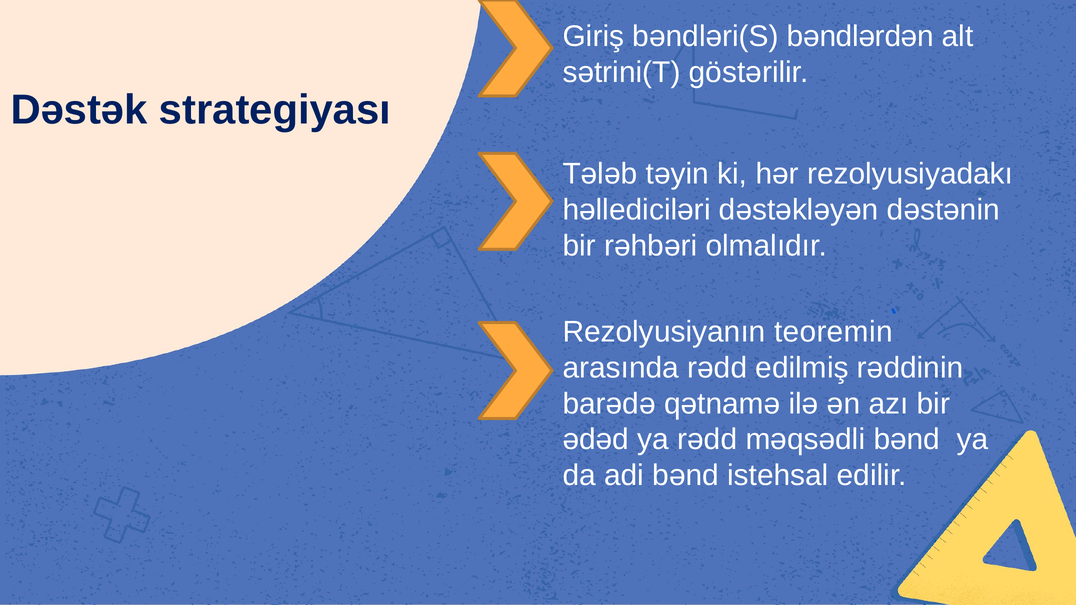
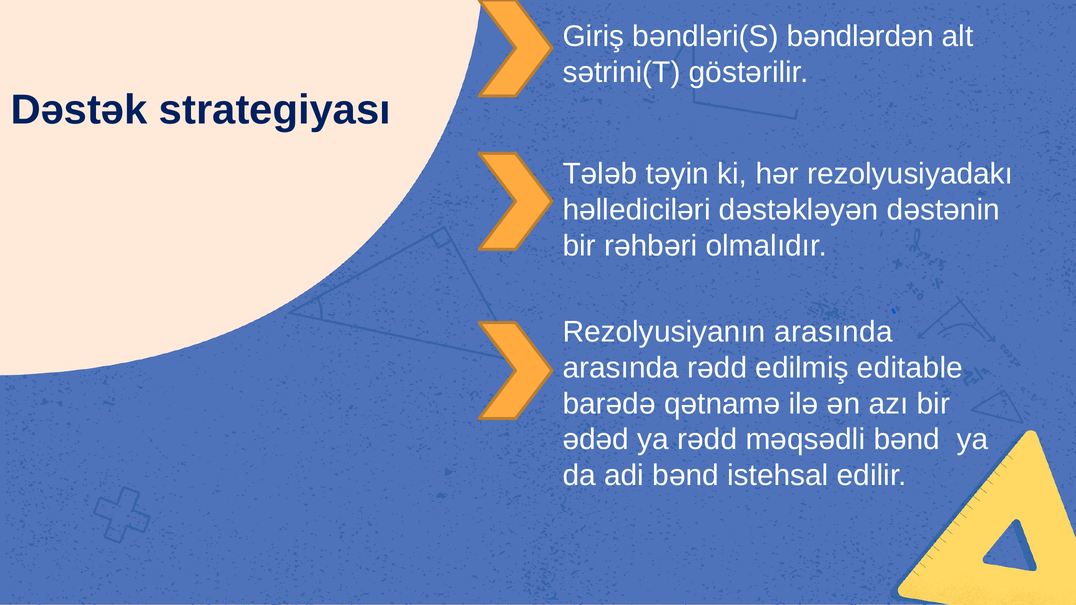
Rezolyusiyanın teoremin: teoremin -> arasında (833, 332)
rəddinin: rəddinin -> editable (910, 368)
